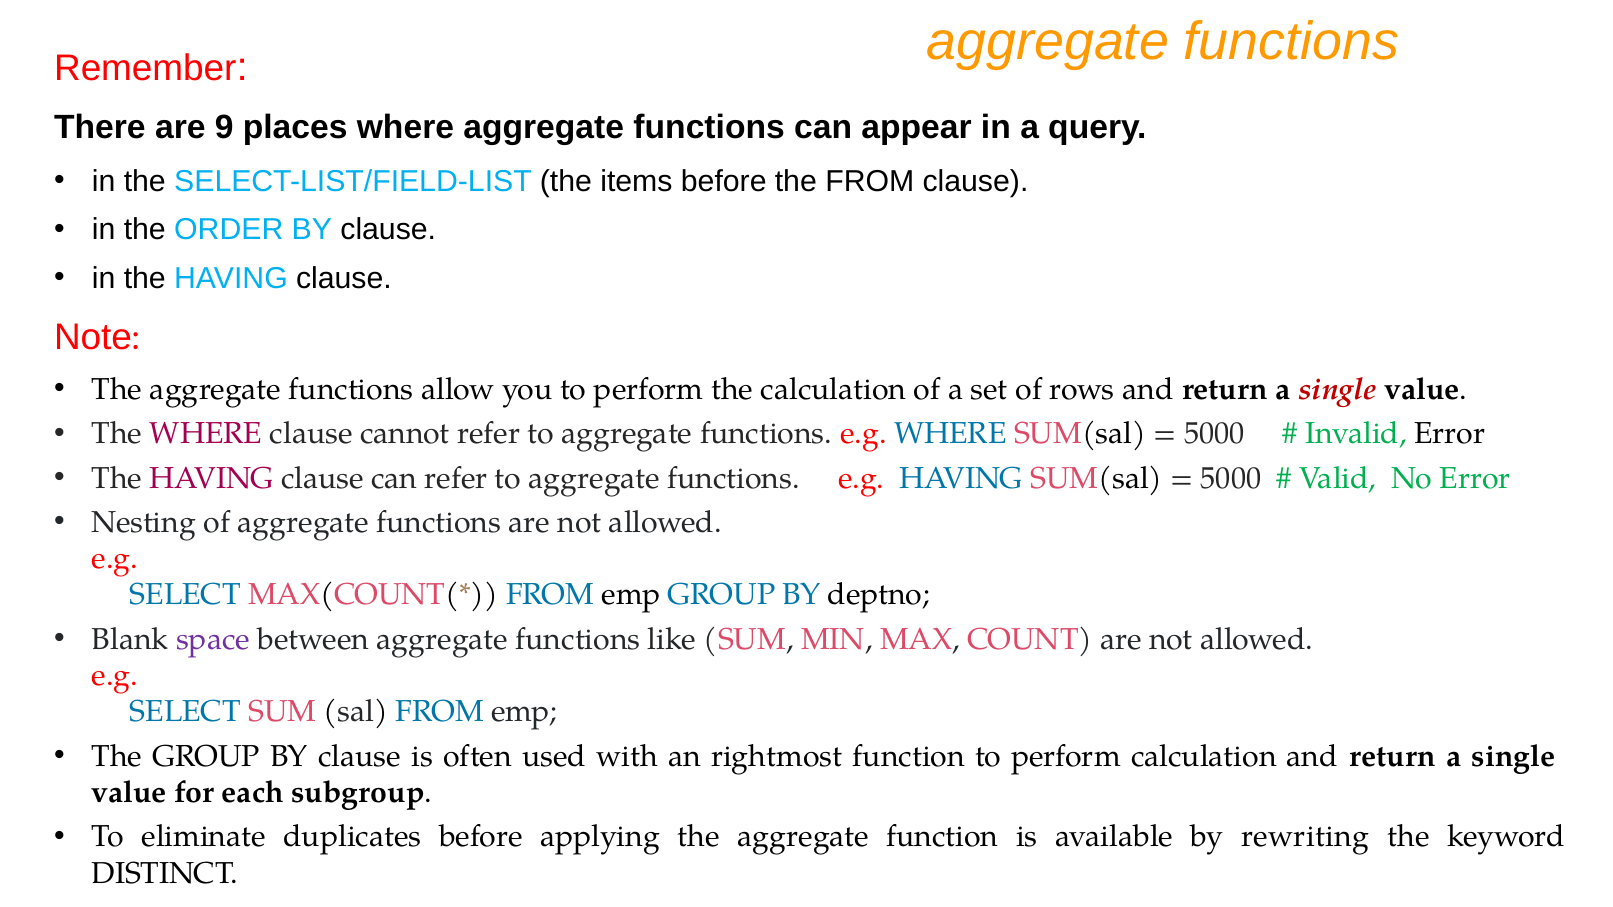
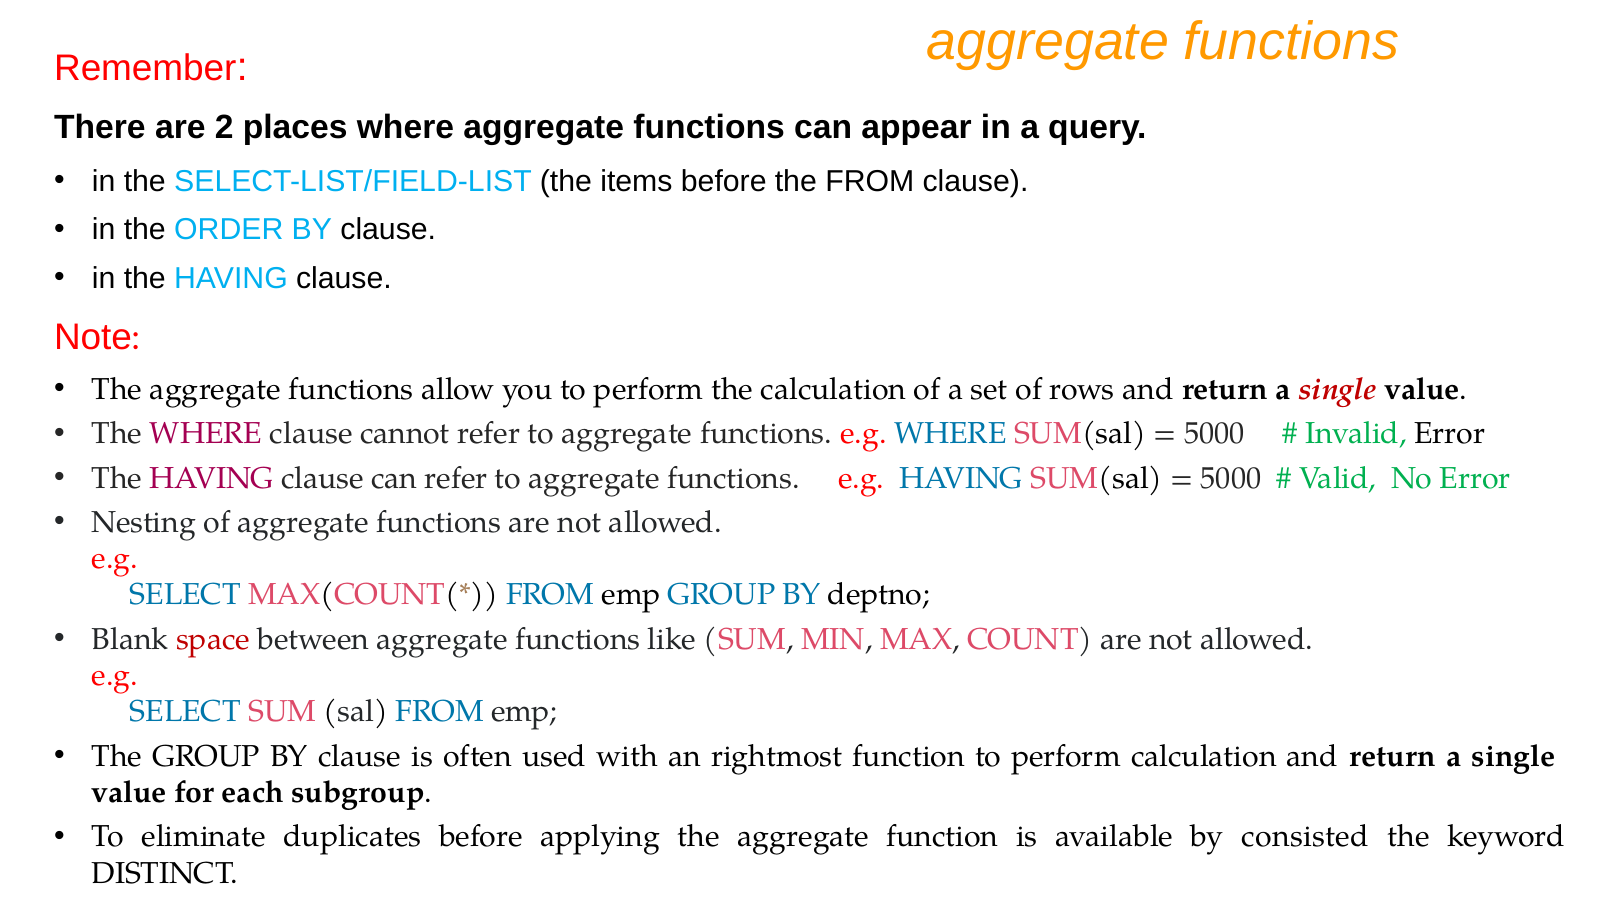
9: 9 -> 2 (224, 127)
space colour: purple -> red (213, 640)
rewriting: rewriting -> consisted (1305, 837)
